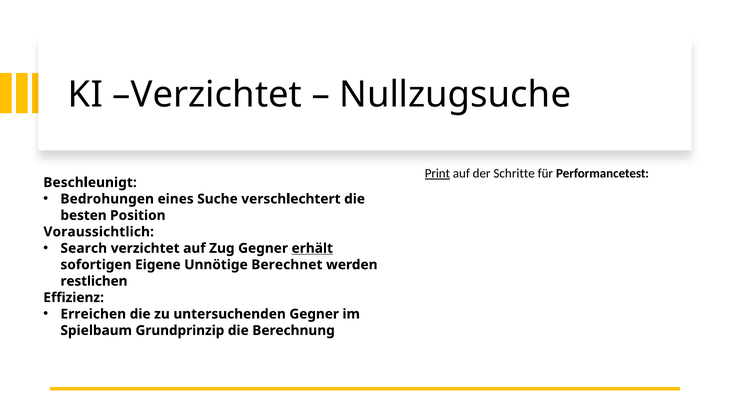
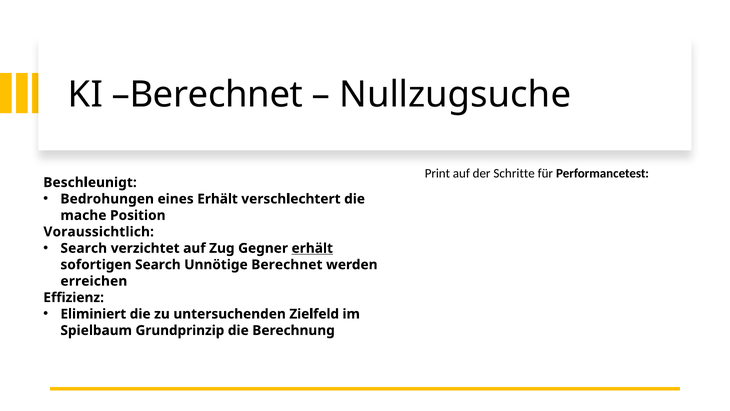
KI Verzichtet: Verzichtet -> Berechnet (207, 95)
Print underline: present -> none (437, 173)
eines Suche: Suche -> Erhält (218, 199)
besten: besten -> mache (83, 215)
sofortigen Eigene: Eigene -> Search (158, 264)
restlichen: restlichen -> erreichen (94, 281)
Erreichen: Erreichen -> Eliminiert (93, 314)
untersuchenden Gegner: Gegner -> Zielfeld (314, 314)
